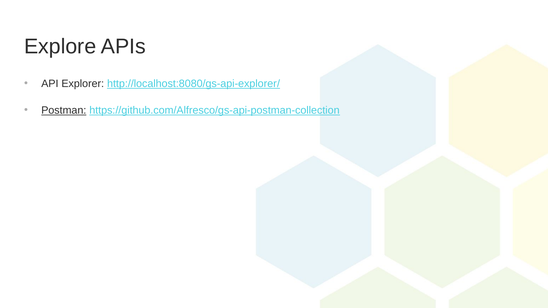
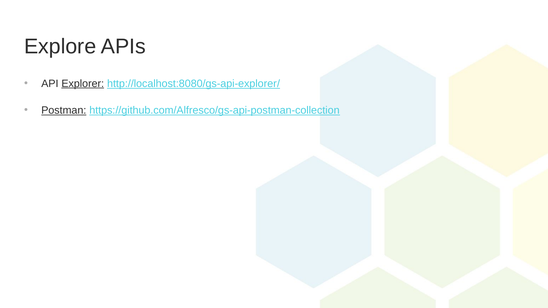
Explorer underline: none -> present (83, 84)
